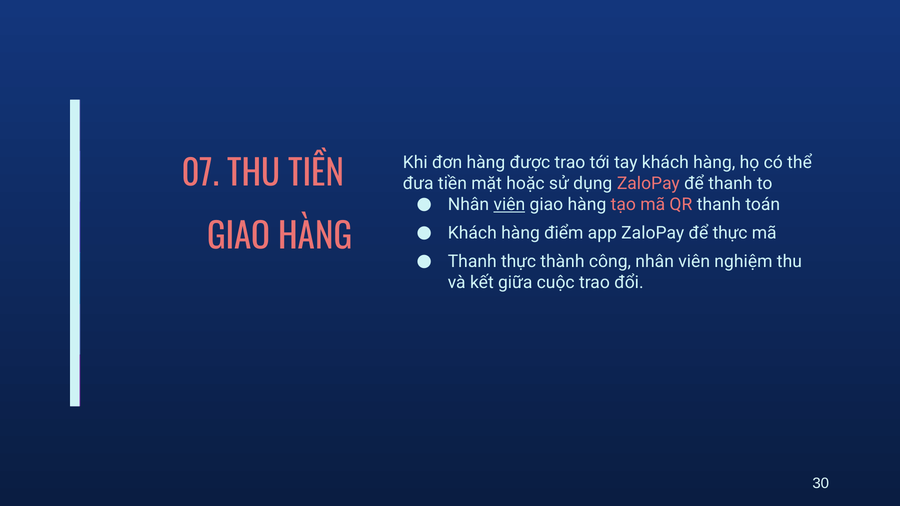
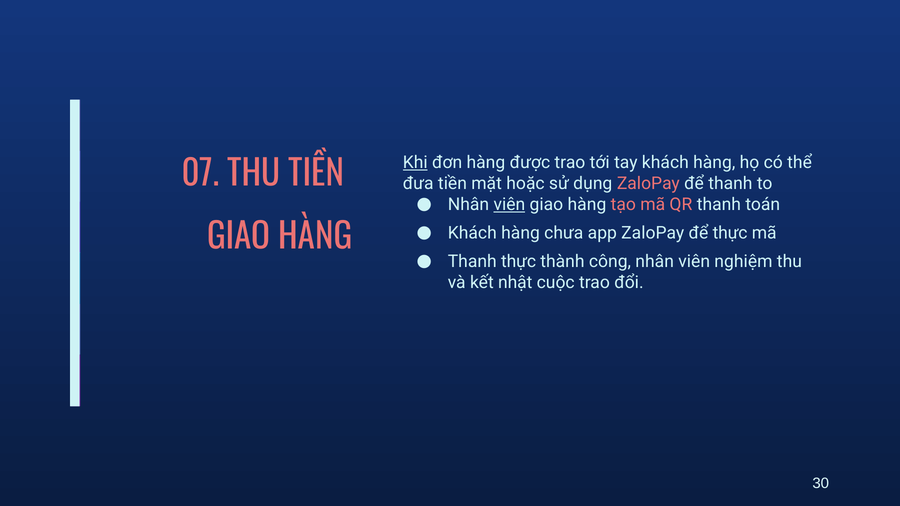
Khi underline: none -> present (415, 162)
điểm: điểm -> chưa (564, 233)
giữa: giữa -> nhật (515, 283)
